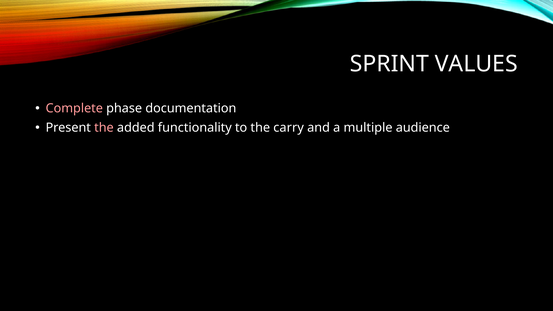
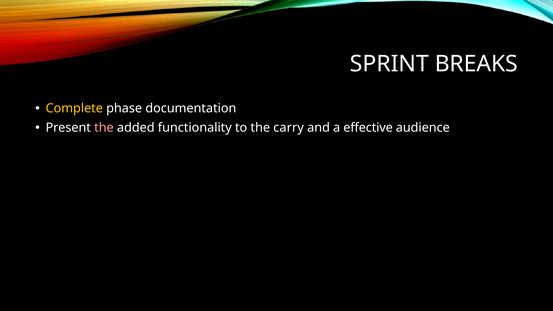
VALUES: VALUES -> BREAKS (476, 64)
Complete colour: pink -> yellow (74, 108)
multiple: multiple -> effective (368, 128)
